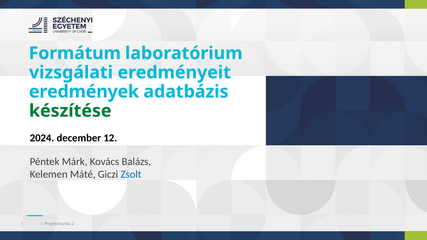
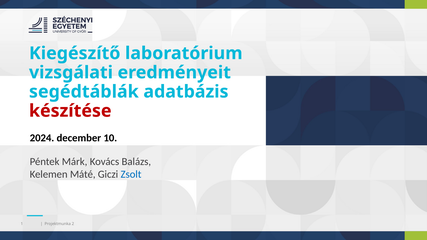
Formátum: Formátum -> Kiegészítő (75, 53)
eredmények: eredmények -> segédtáblák (84, 92)
készítése colour: green -> red (70, 111)
12: 12 -> 10 (110, 138)
